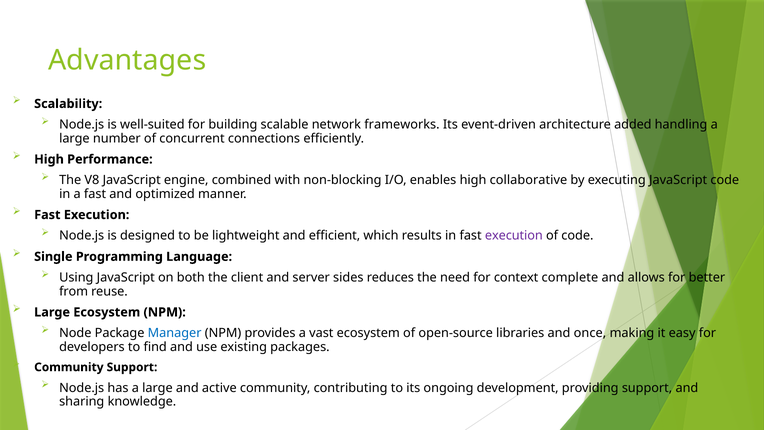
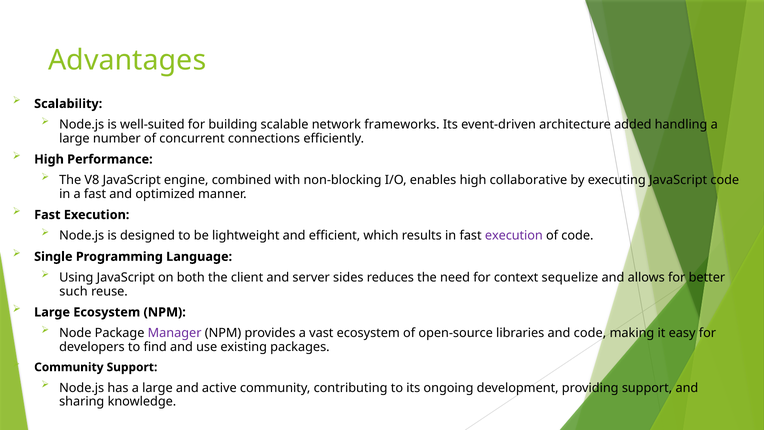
complete: complete -> sequelize (570, 277)
from: from -> such (74, 291)
Manager colour: blue -> purple (175, 333)
and once: once -> code (590, 333)
